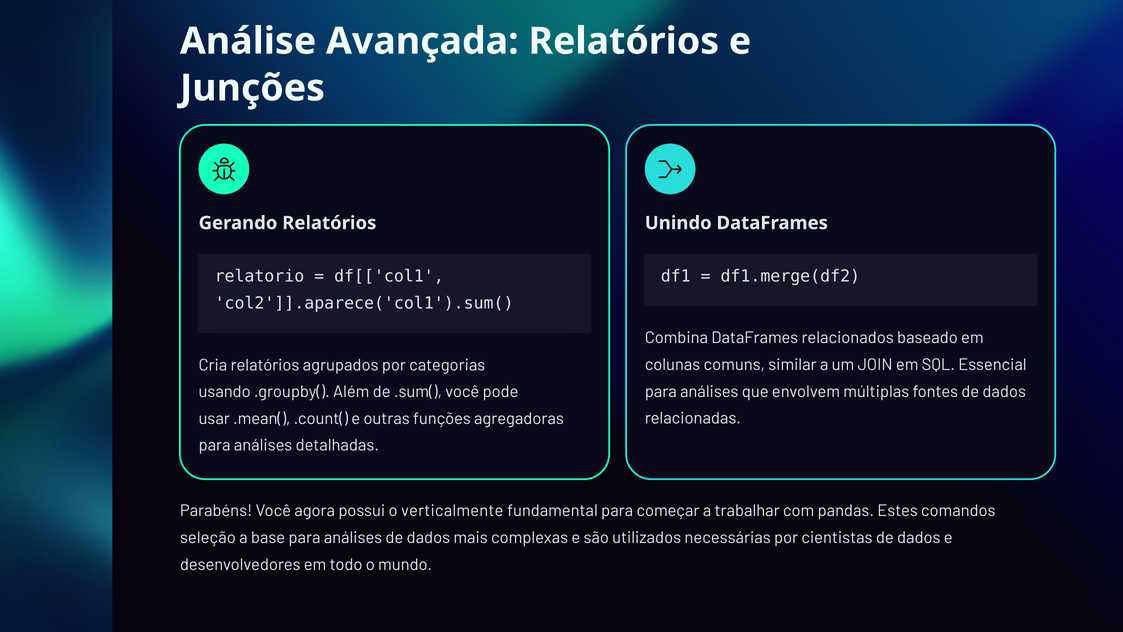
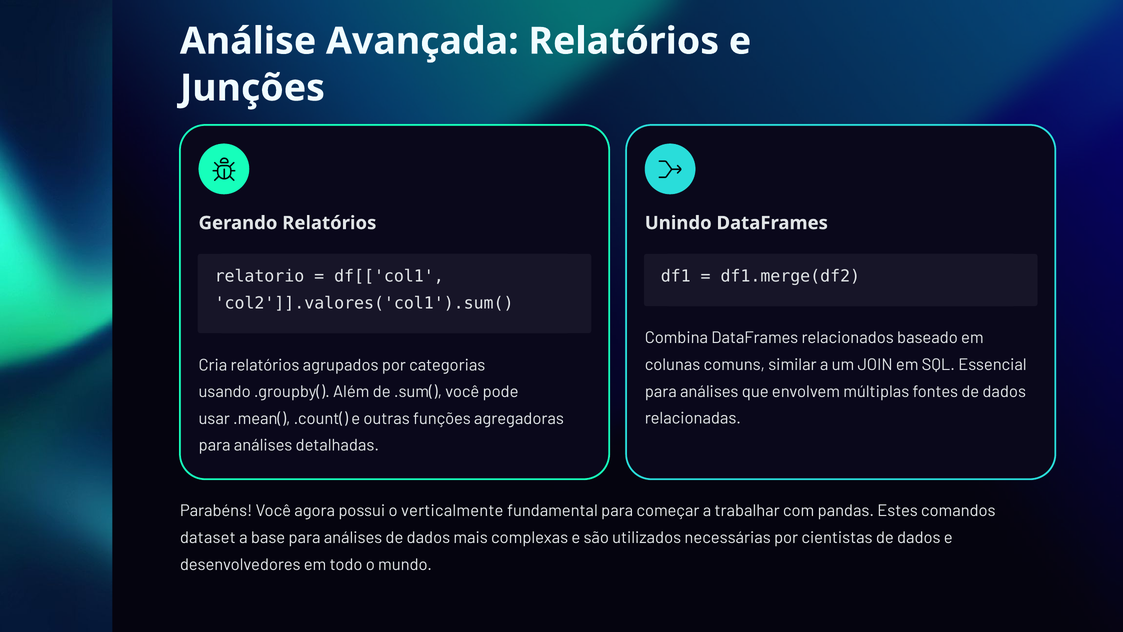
col2']].aparece('col1').sum(: col2']].aparece('col1').sum( -> col2']].valores('col1').sum( (364, 303)
seleção: seleção -> dataset (208, 538)
